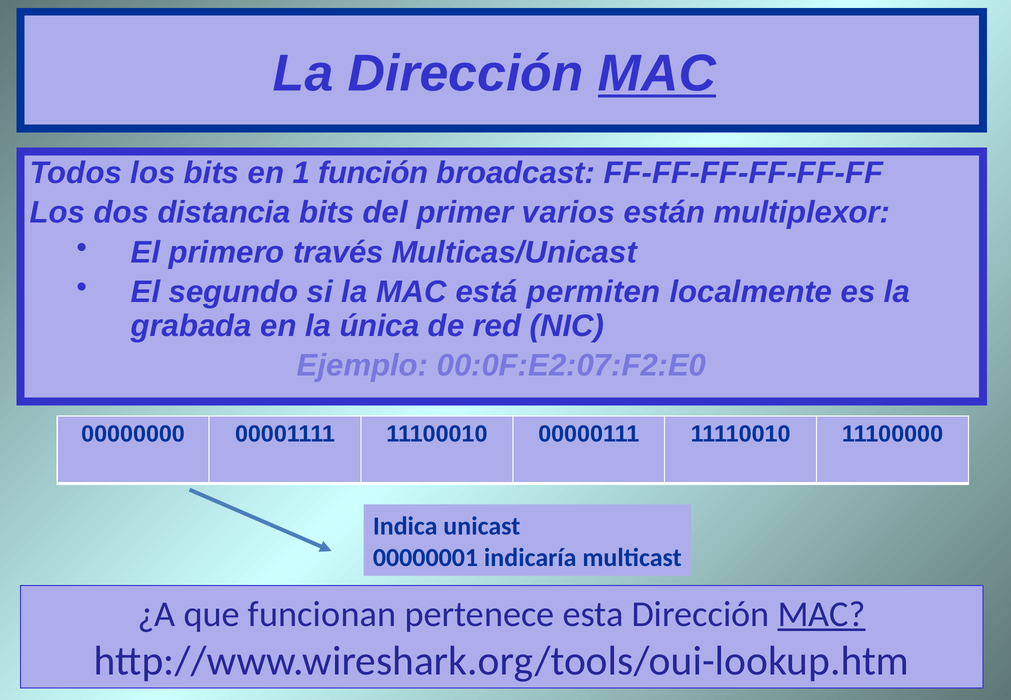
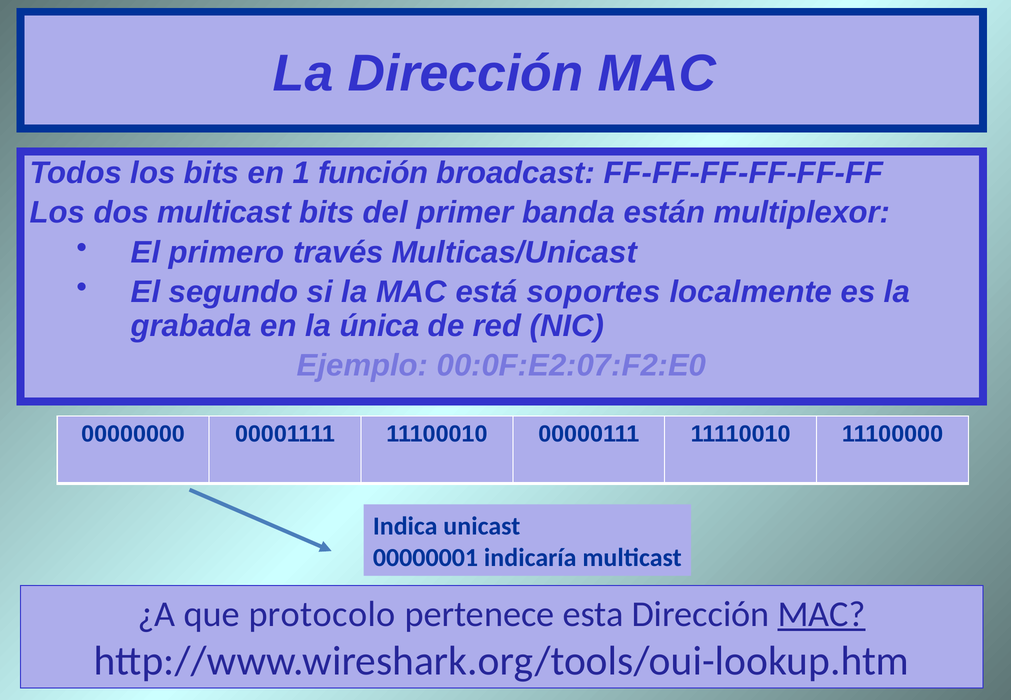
MAC underline: present -> none (657, 74)
dos distancia: distancia -> multicast (224, 213)
varios: varios -> banda (568, 213)
permiten: permiten -> soportes (594, 292)
funcionan: funcionan -> protocolo (322, 614)
